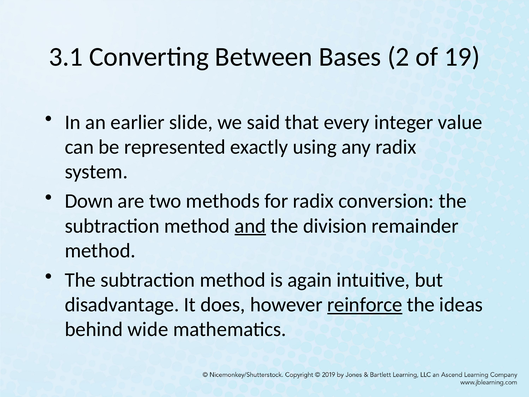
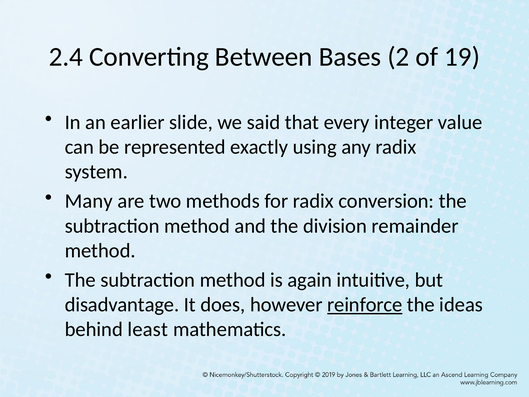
3.1: 3.1 -> 2.4 (66, 57)
Down: Down -> Many (89, 201)
and underline: present -> none (250, 226)
wide: wide -> least (148, 329)
